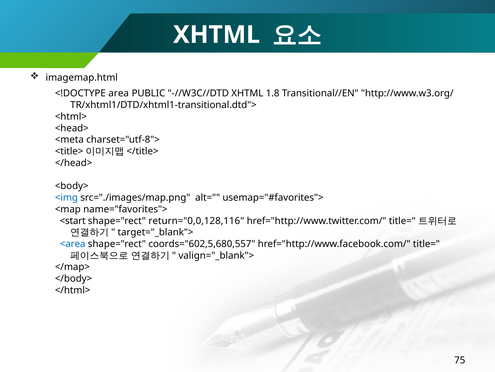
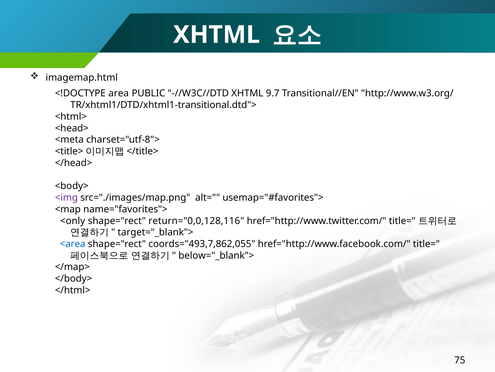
1.8: 1.8 -> 9.7 (273, 93)
<img colour: blue -> purple (66, 197)
<start: <start -> <only (73, 220)
coords="602,5,680,557: coords="602,5,680,557 -> coords="493,7,862,055 (202, 243)
valign="_blank">: valign="_blank"> -> below="_blank"> (216, 255)
